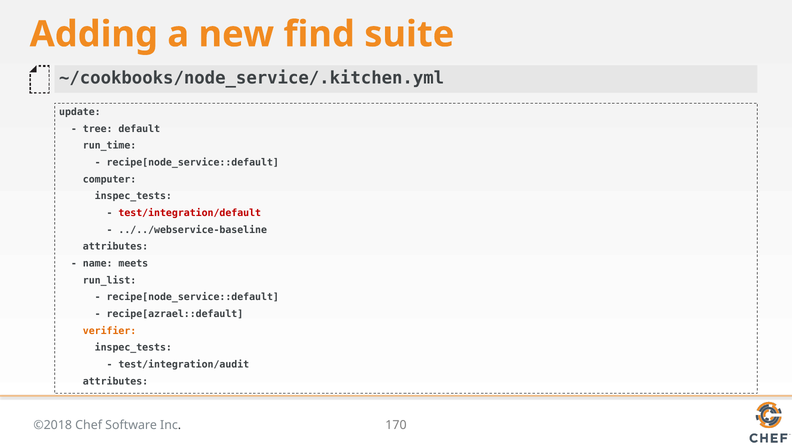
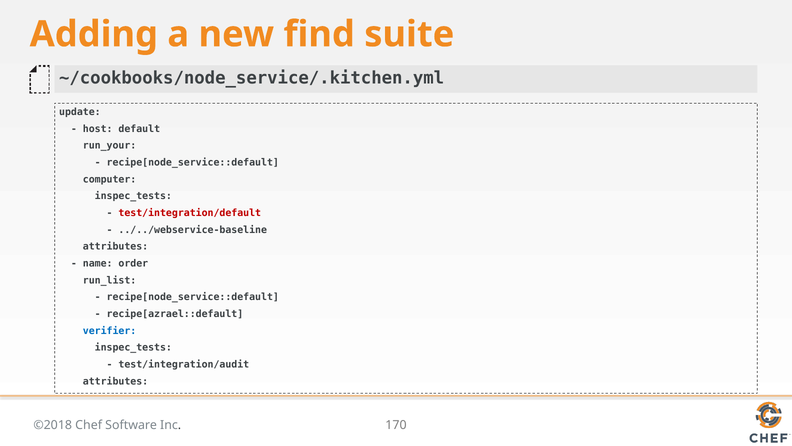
tree: tree -> host (98, 129)
run_time: run_time -> run_your (110, 145)
meets: meets -> order (133, 263)
verifier colour: orange -> blue (110, 331)
